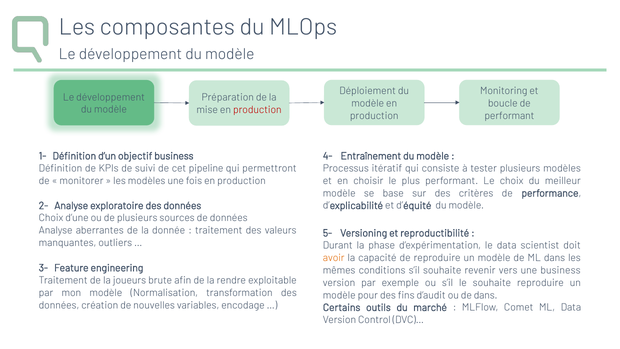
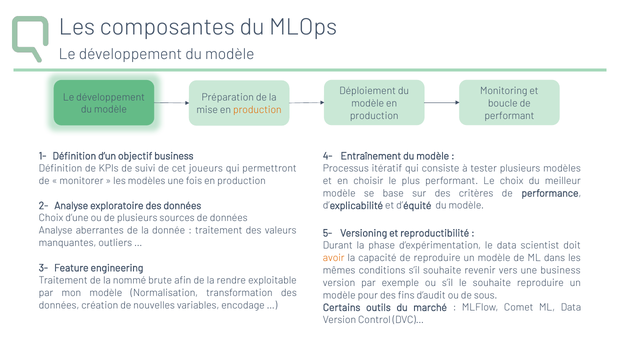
production colour: red -> orange (257, 110)
pipeline: pipeline -> joueurs (206, 168)
joueurs: joueurs -> nommé (130, 280)
de dans: dans -> sous (486, 295)
